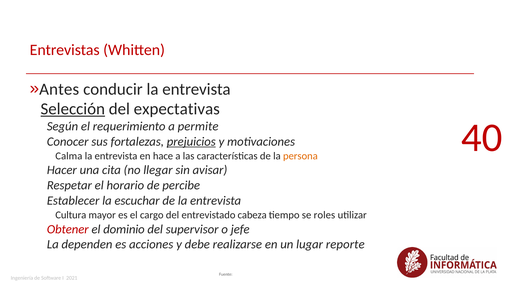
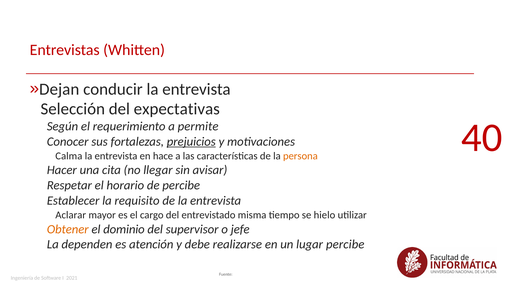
Antes: Antes -> Dejan (59, 89)
Selección underline: present -> none (73, 109)
escuchar: escuchar -> requisito (137, 201)
Cultura: Cultura -> Aclarar (71, 215)
cabeza: cabeza -> misma (252, 215)
roles: roles -> hielo (324, 215)
Obtener colour: red -> orange (68, 229)
acciones: acciones -> atención (151, 245)
lugar reporte: reporte -> percibe (345, 245)
